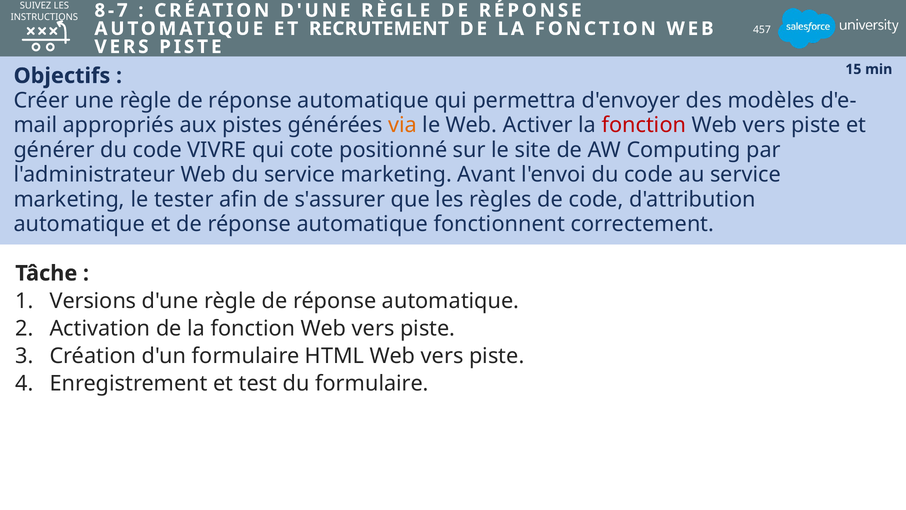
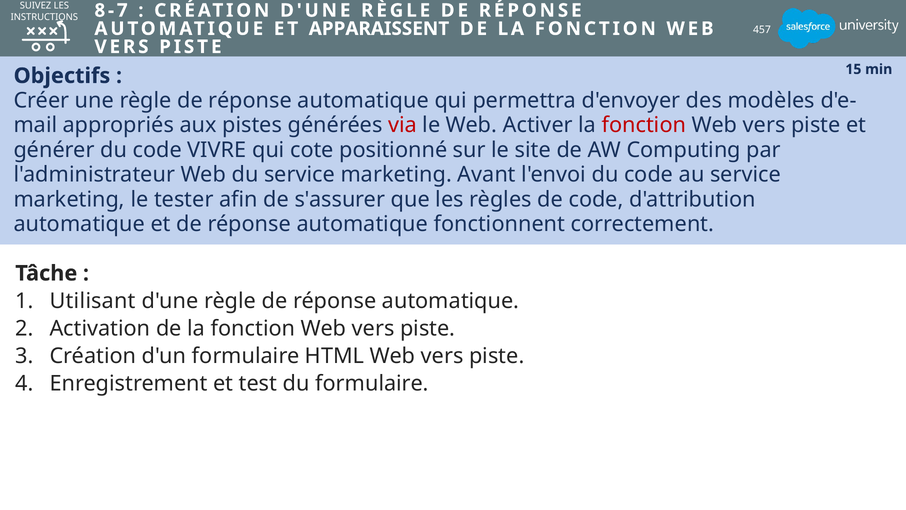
RECRUTEMENT: RECRUTEMENT -> APPARAISSENT (379, 29)
via colour: orange -> red (402, 125)
Versions: Versions -> Utilisant (93, 301)
